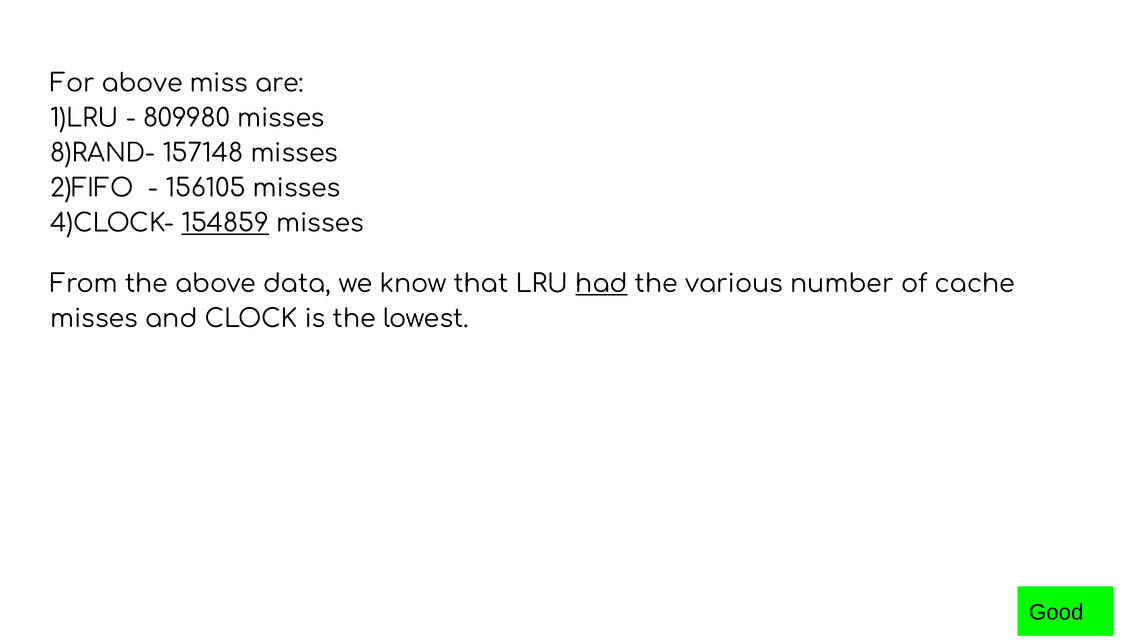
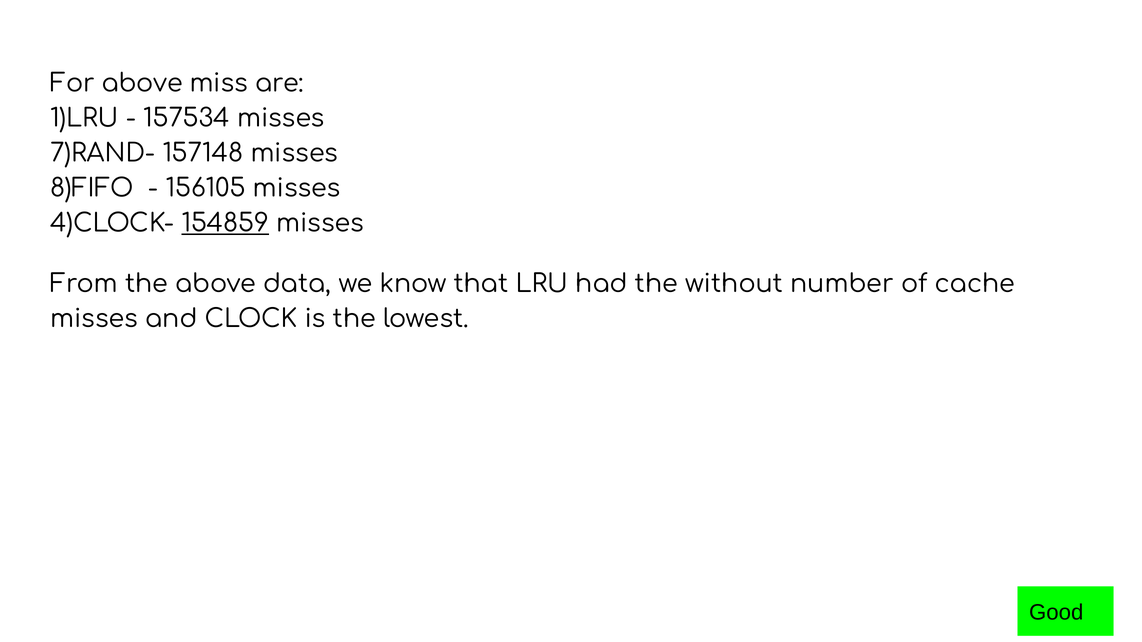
809980: 809980 -> 157534 (187, 119)
8)RAND-: 8)RAND- -> 7)RAND- (103, 154)
2)FIFO: 2)FIFO -> 8)FIFO (92, 189)
had underline: present -> none (601, 284)
various: various -> without (734, 284)
